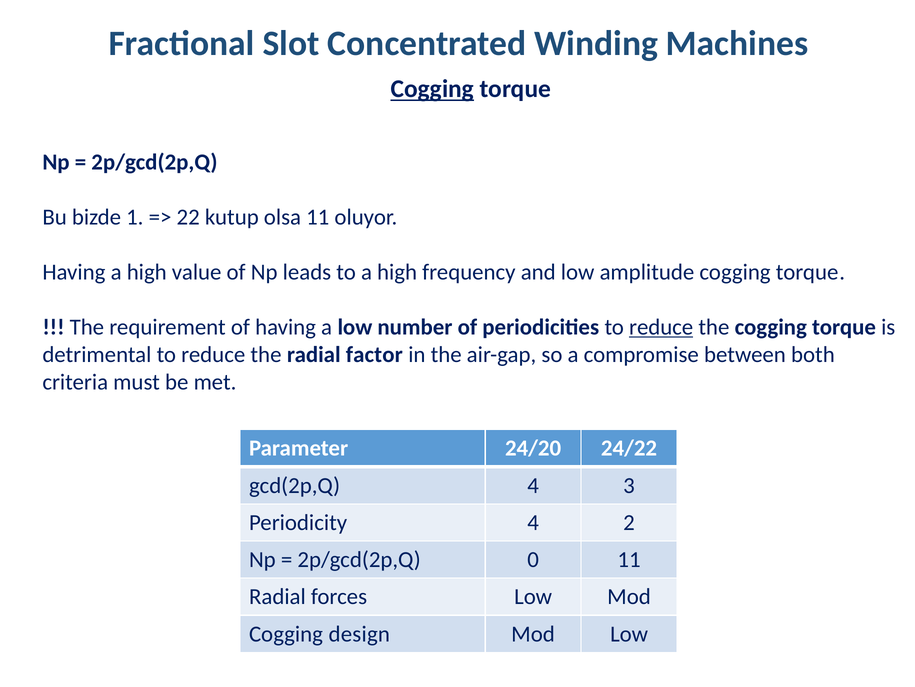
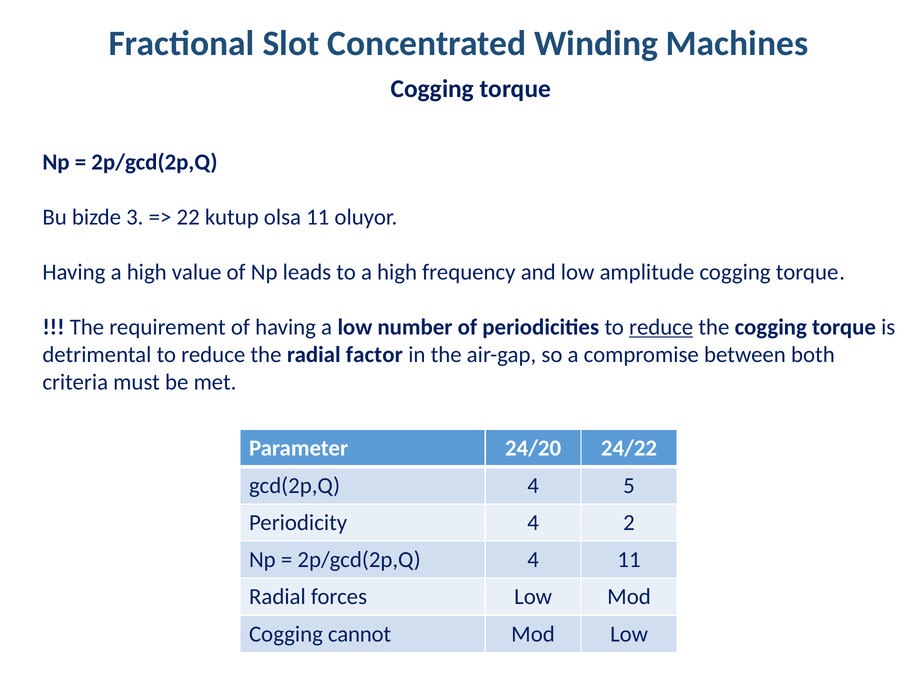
Cogging underline: present -> none (432, 89)
1: 1 -> 3 (135, 217)
3: 3 -> 5 (629, 485)
2p/gcd(2p,Q 0: 0 -> 4 (533, 559)
design: design -> cannot (359, 633)
